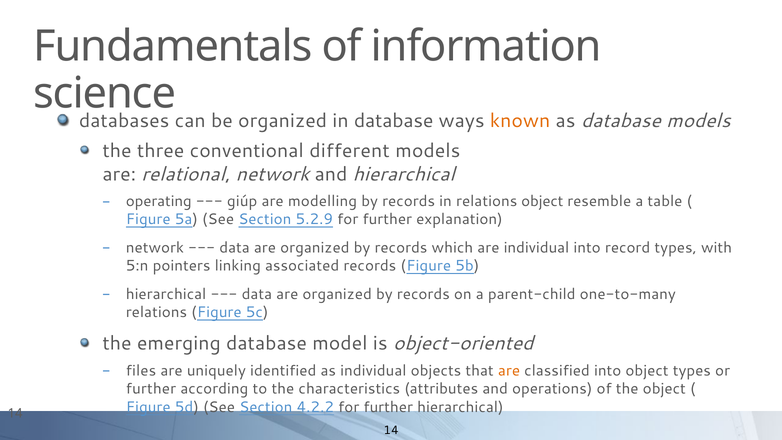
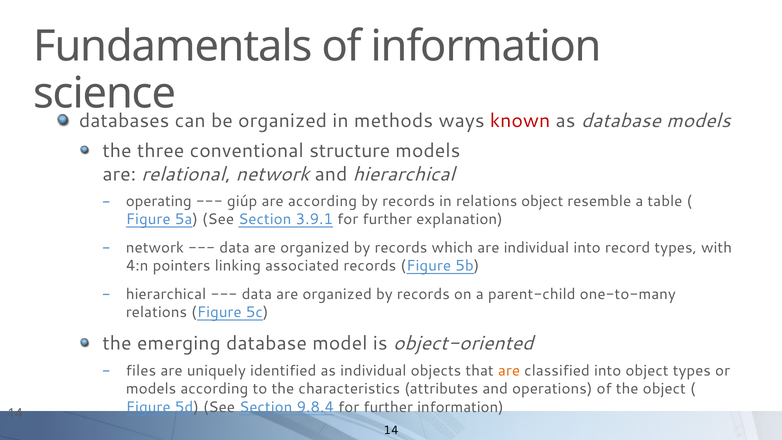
in database: database -> methods (394, 121)
known colour: orange -> red (520, 121)
different: different -> structure (350, 151)
are modelling: modelling -> according (322, 201)
5.2.9: 5.2.9 -> 3.9.1 (314, 219)
5:n: 5:n -> 4:n (137, 266)
further: further -> models (151, 389)
4.2.2: 4.2.2 -> 9.8.4 (315, 407)
further hierarchical: hierarchical -> information (460, 407)
